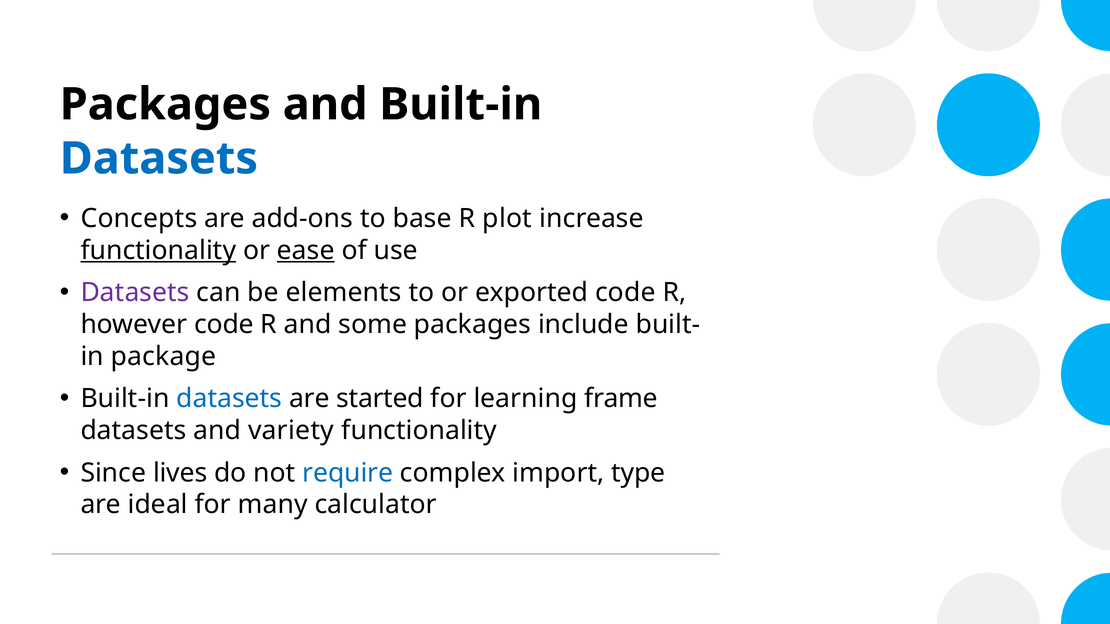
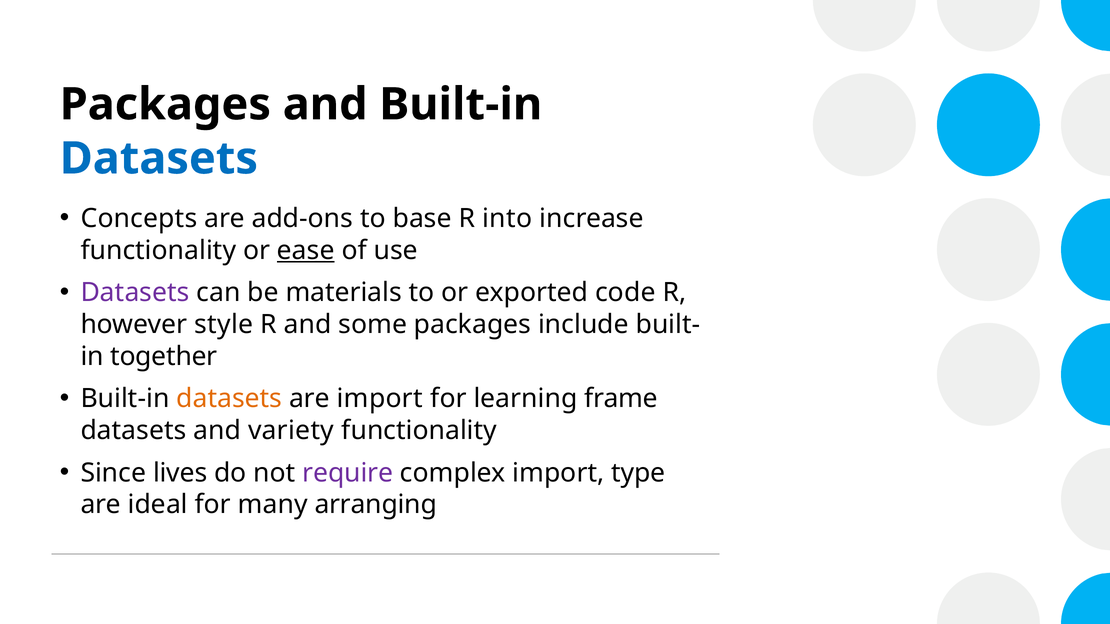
plot: plot -> into (507, 219)
functionality underline: present -> none (158, 251)
elements: elements -> materials (344, 293)
however code: code -> style (224, 325)
package: package -> together (164, 357)
datasets colour: blue -> orange (229, 399)
are started: started -> import (380, 399)
require colour: blue -> purple (348, 473)
calculator: calculator -> arranging (376, 505)
